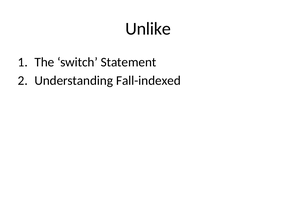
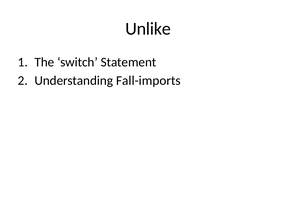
Fall-indexed: Fall-indexed -> Fall-imports (148, 81)
